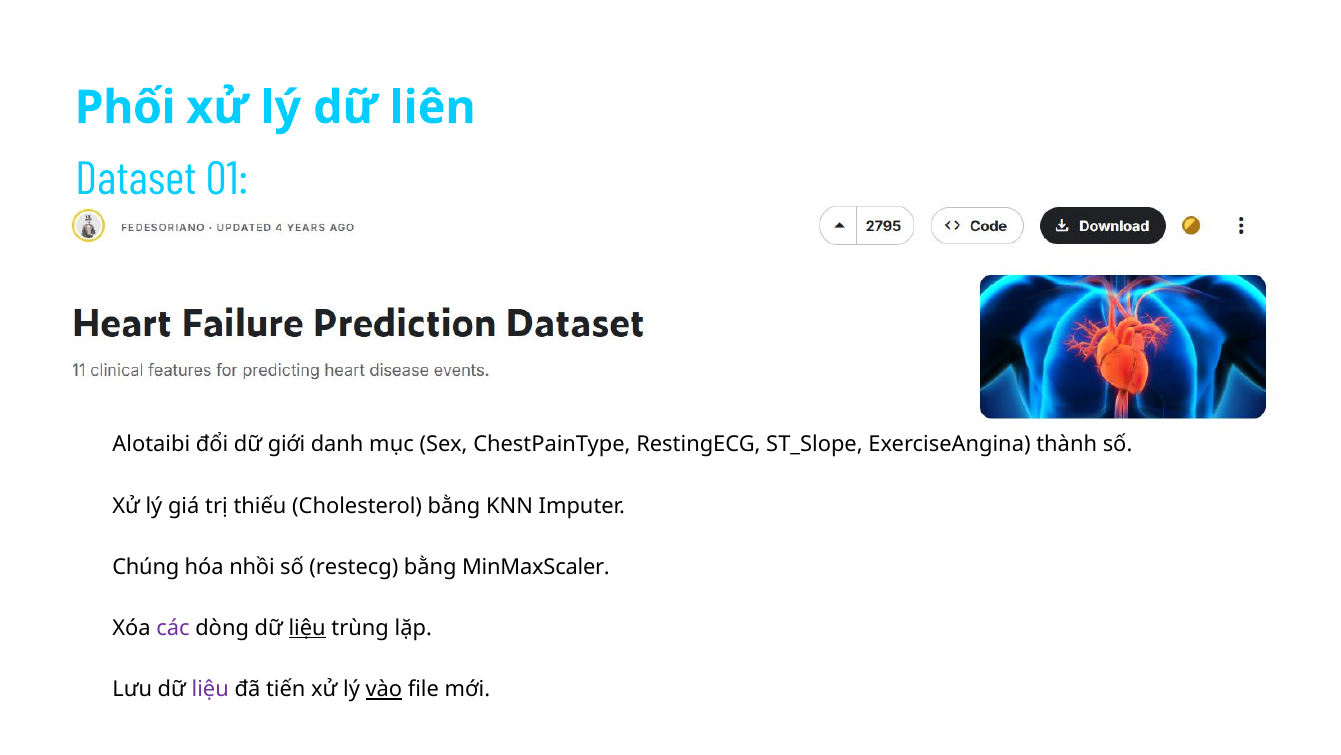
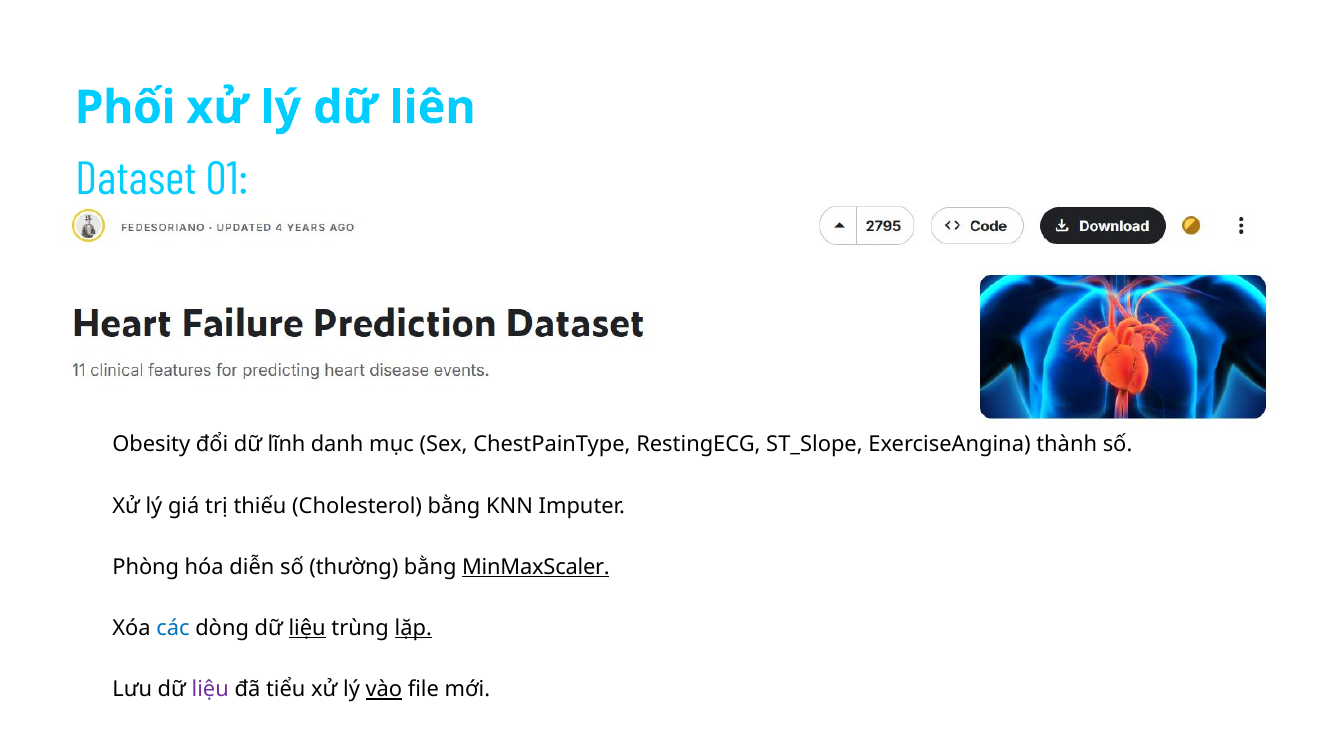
Alotaibi: Alotaibi -> Obesity (151, 444)
giới: giới -> lĩnh (287, 444)
Chúng: Chúng -> Phòng (146, 567)
nhồi: nhồi -> diễn (252, 567)
restecg: restecg -> thường (354, 567)
MinMaxScaler underline: none -> present (536, 567)
các colour: purple -> blue (173, 628)
lặp underline: none -> present (413, 628)
tiến: tiến -> tiểu (286, 689)
